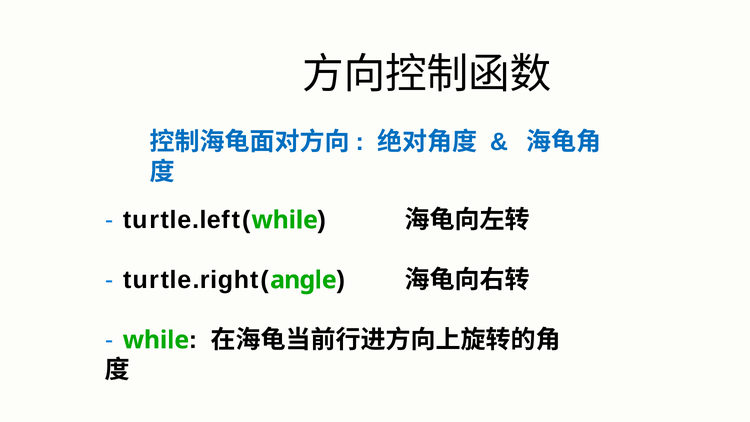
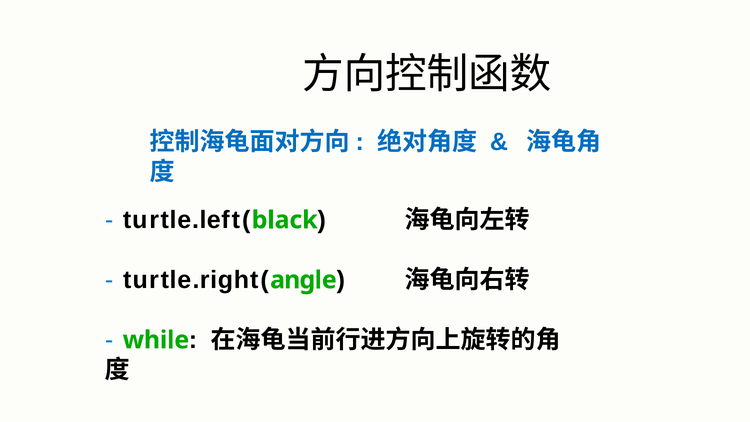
while: while -> black (285, 220)
